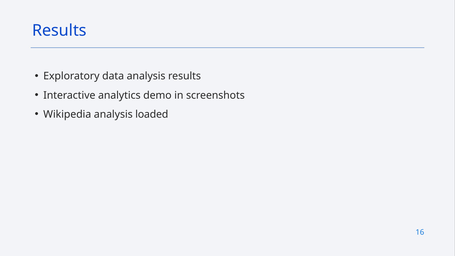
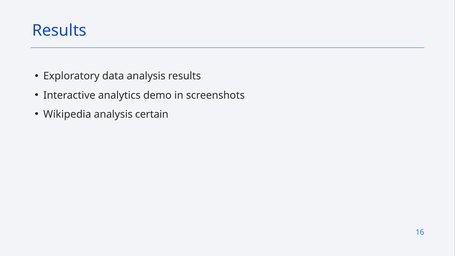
loaded: loaded -> certain (152, 114)
